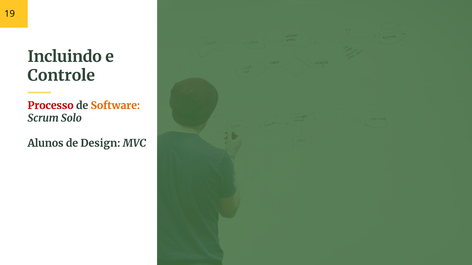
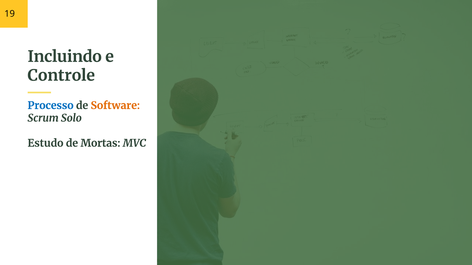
Processo colour: red -> blue (51, 106)
Alunos: Alunos -> Estudo (45, 144)
Design: Design -> Mortas (100, 144)
